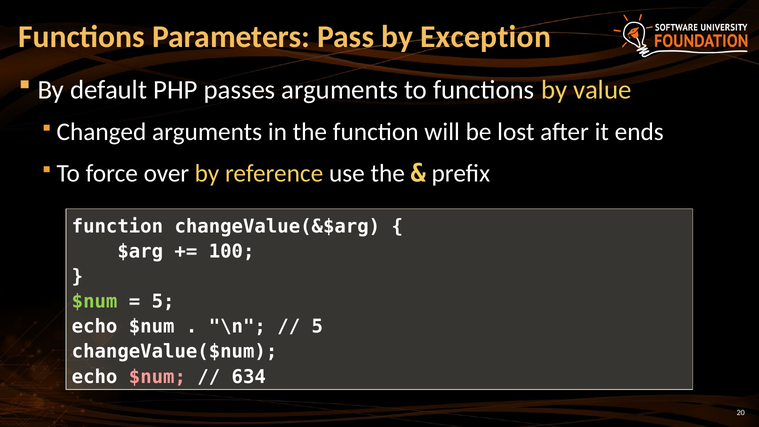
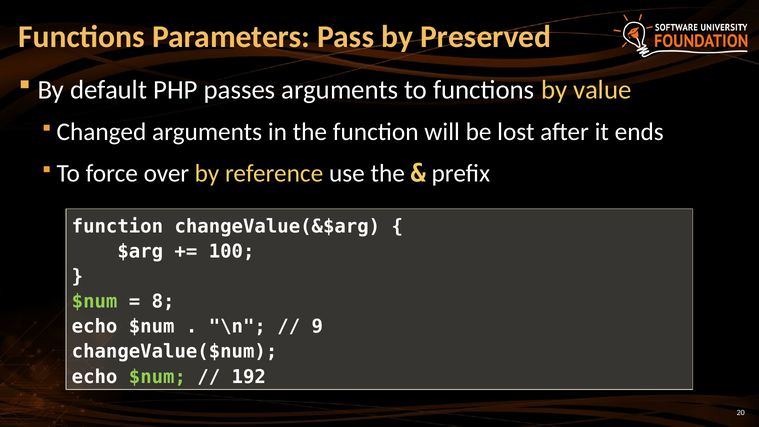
Exception: Exception -> Preserved (486, 37)
5: 5 -> 8 (163, 302)
5: 5 -> 9 (317, 327)
$num colour: pink -> light green (157, 377)
634: 634 -> 192 (249, 377)
